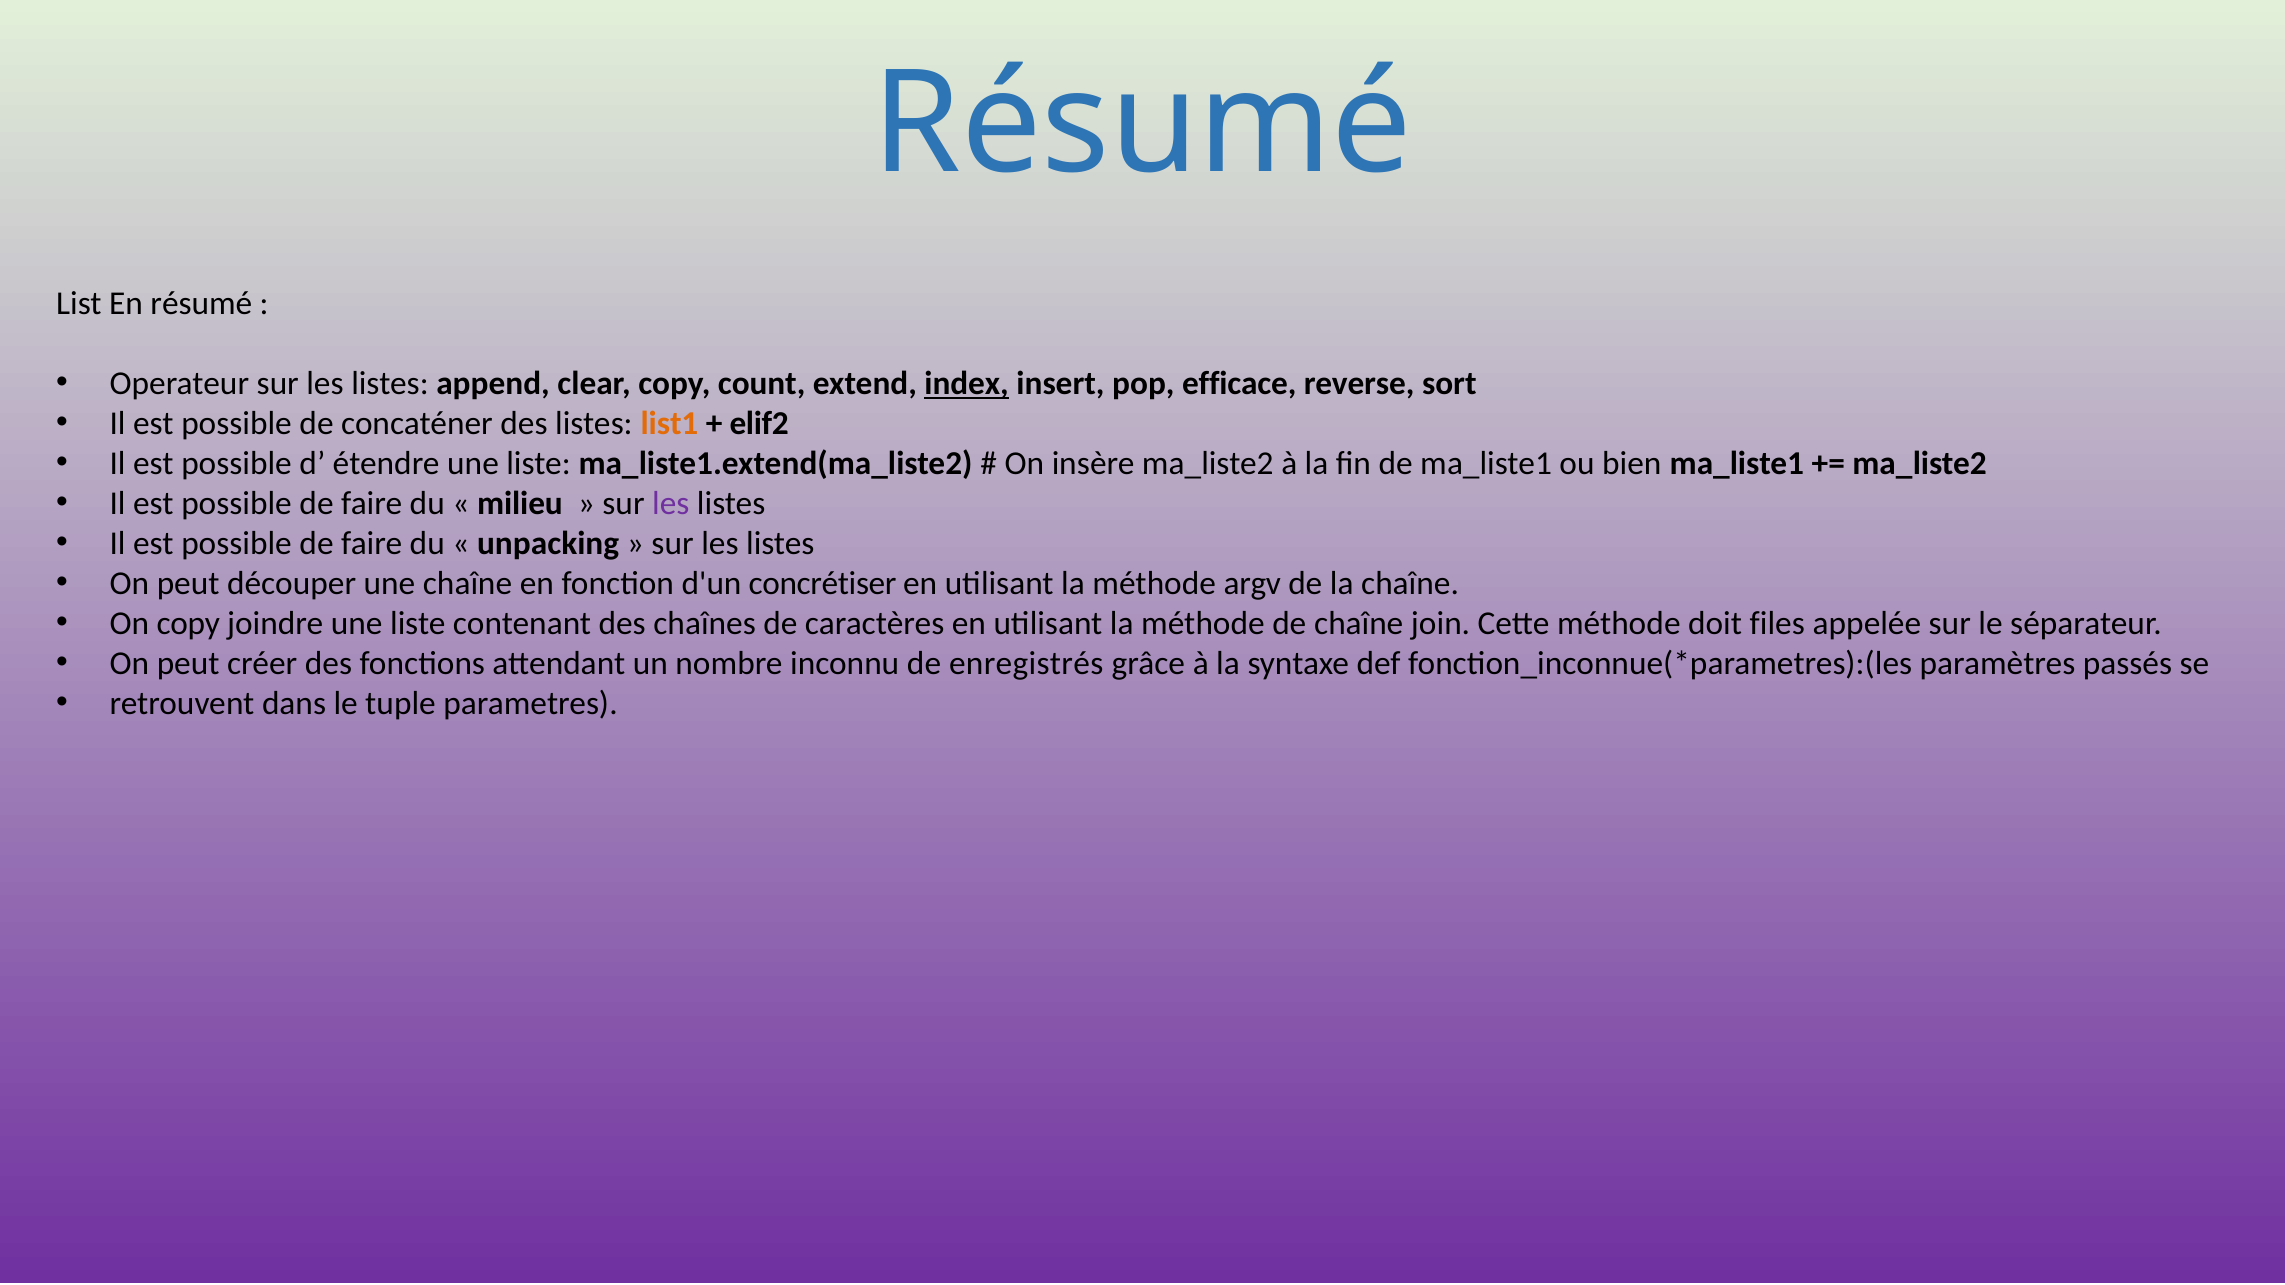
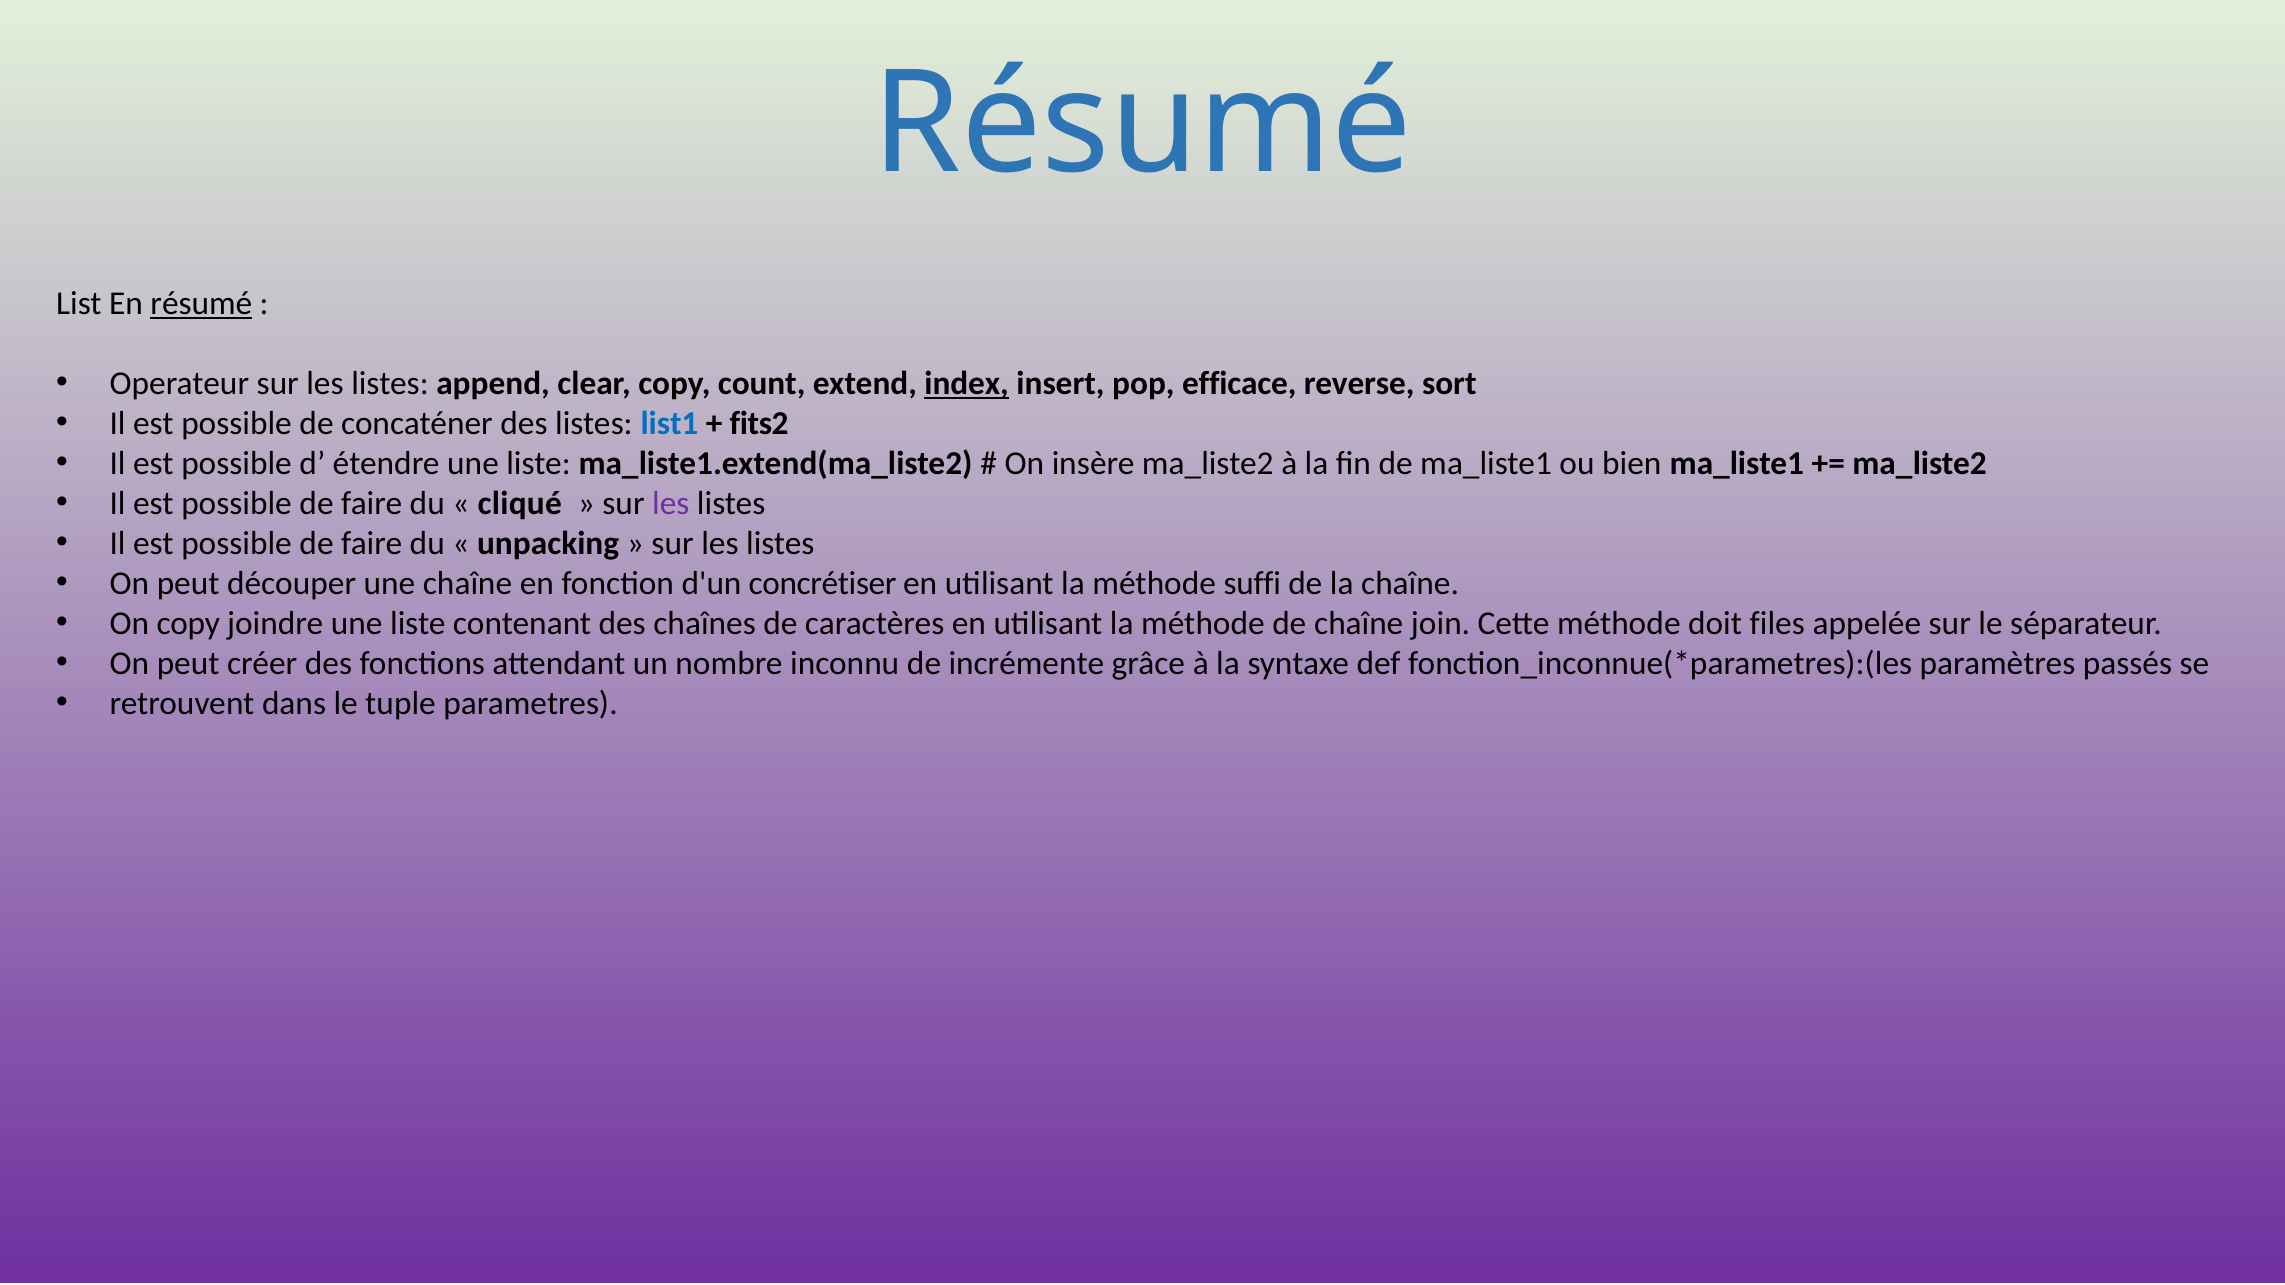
résumé underline: none -> present (201, 303)
list1 colour: orange -> blue (669, 423)
elif2: elif2 -> fits2 (759, 423)
milieu: milieu -> cliqué (520, 503)
argv: argv -> suffi (1252, 583)
enregistrés: enregistrés -> incrémente (1026, 663)
